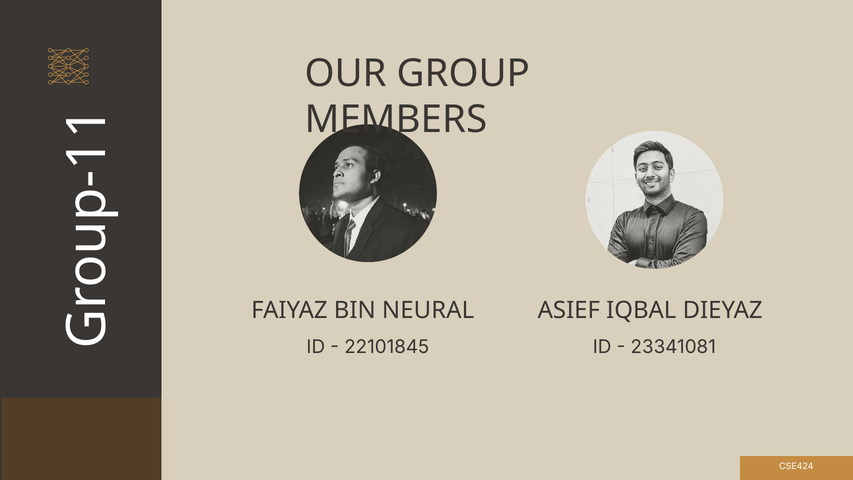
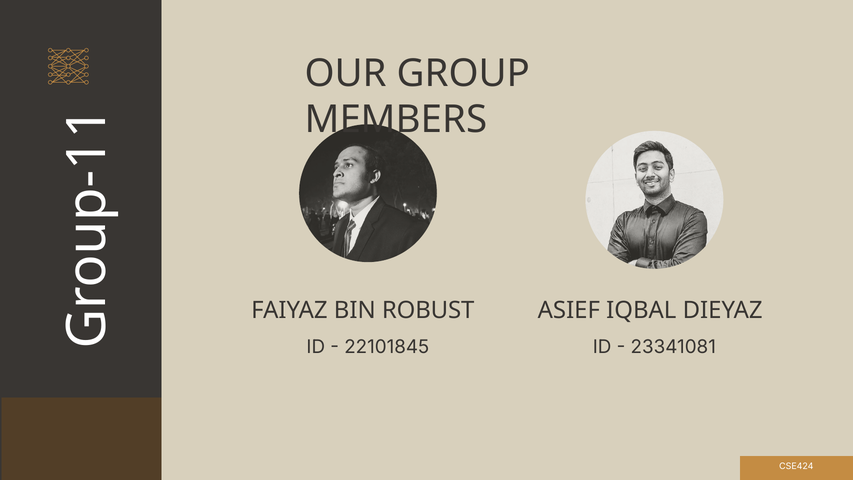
NEURAL: NEURAL -> ROBUST (428, 310)
